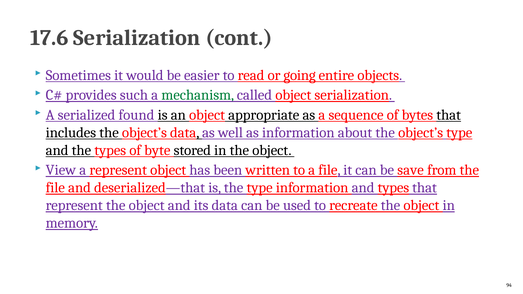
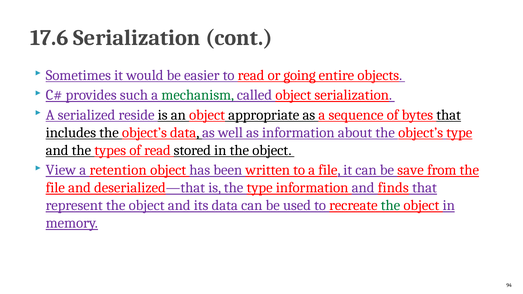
found: found -> reside (137, 115)
of byte: byte -> read (157, 150)
a represent: represent -> retention (118, 170)
and types: types -> finds (393, 188)
the colour: purple -> green (391, 206)
